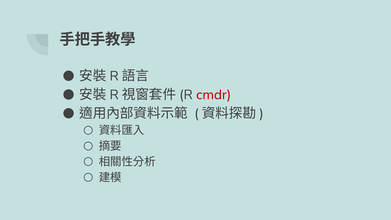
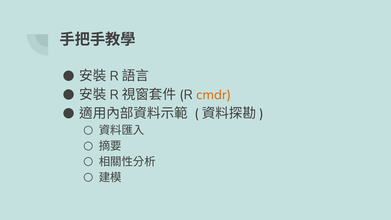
cmdr colour: red -> orange (214, 95)
